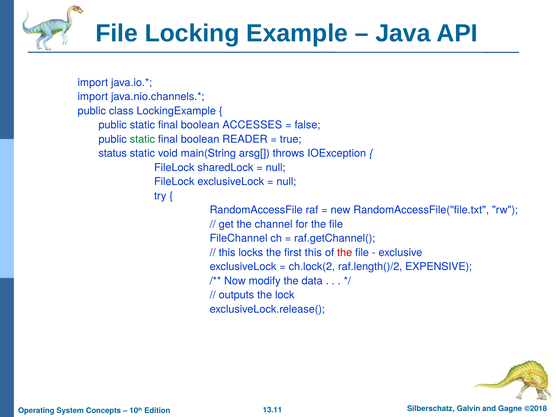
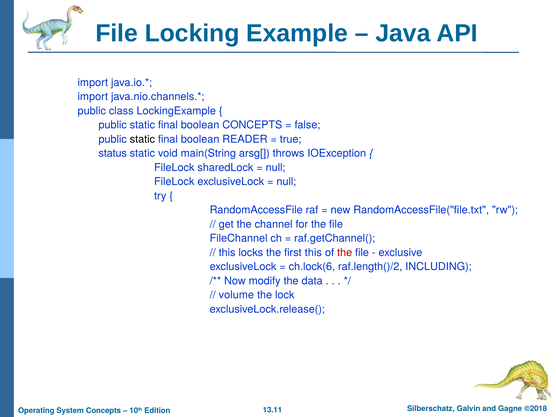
boolean ACCESSES: ACCESSES -> CONCEPTS (252, 125)
static colour: green -> black (142, 139)
ch.lock(2: ch.lock(2 -> ch.lock(6 (312, 267)
EXPENSIVE: EXPENSIVE -> INCLUDING (439, 267)
outputs: outputs -> volume (236, 295)
